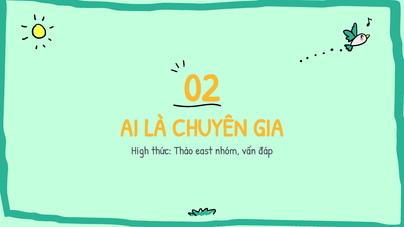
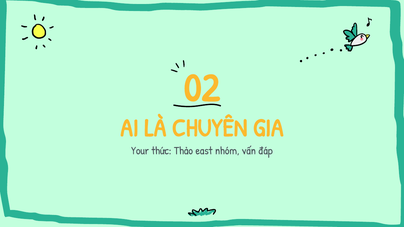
High: High -> Your (140, 151)
